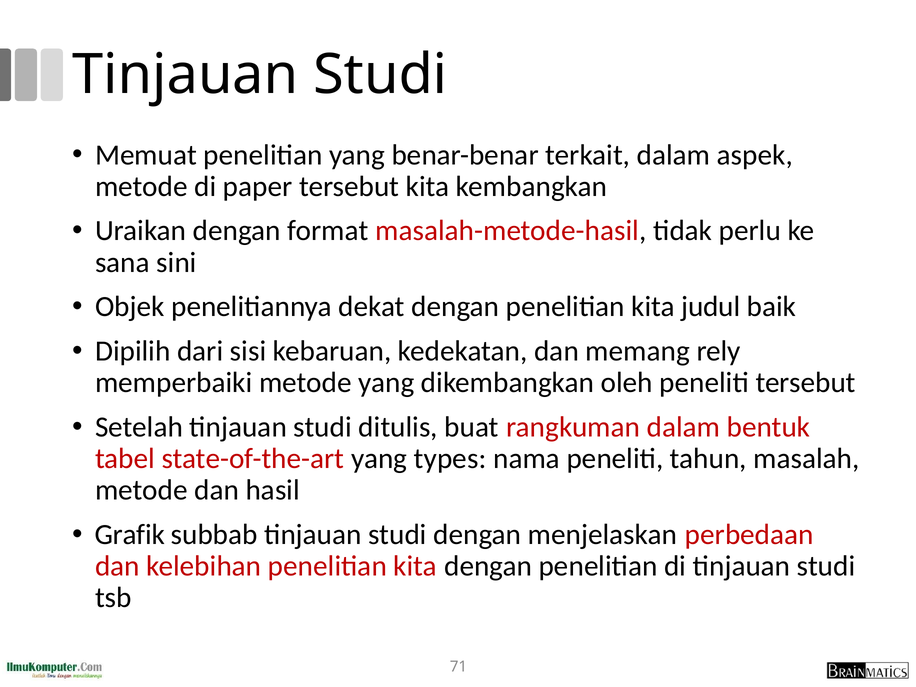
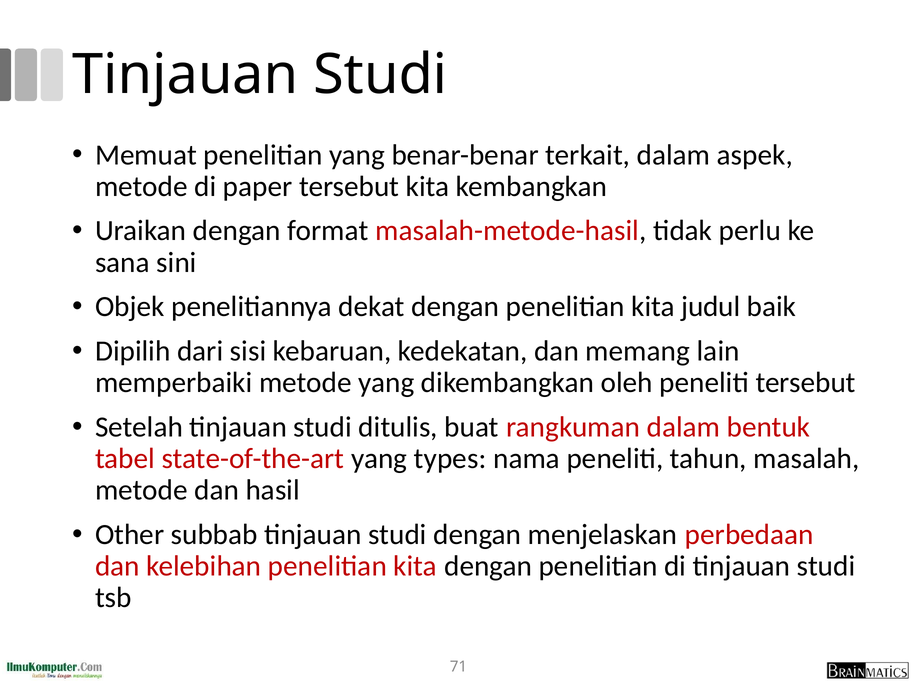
rely: rely -> lain (718, 351)
Grafik: Grafik -> Other (130, 534)
